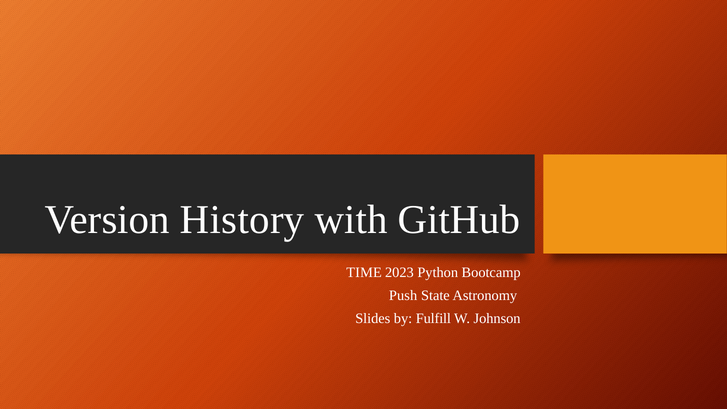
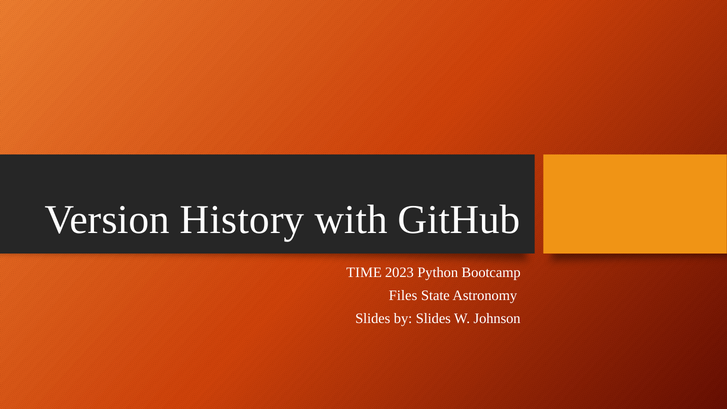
Push: Push -> Files (403, 296)
by Fulfill: Fulfill -> Slides (433, 319)
